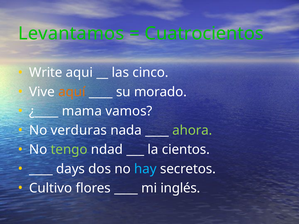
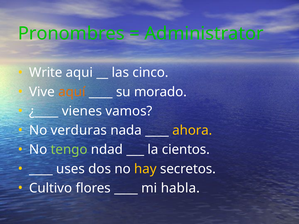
Levantamos: Levantamos -> Pronombres (71, 33)
Cuatrocientos: Cuatrocientos -> Administrator (204, 33)
mama: mama -> vienes (82, 111)
ahora colour: light green -> yellow (192, 130)
days: days -> uses (71, 169)
hay colour: light blue -> yellow (145, 169)
inglés: inglés -> habla (180, 188)
